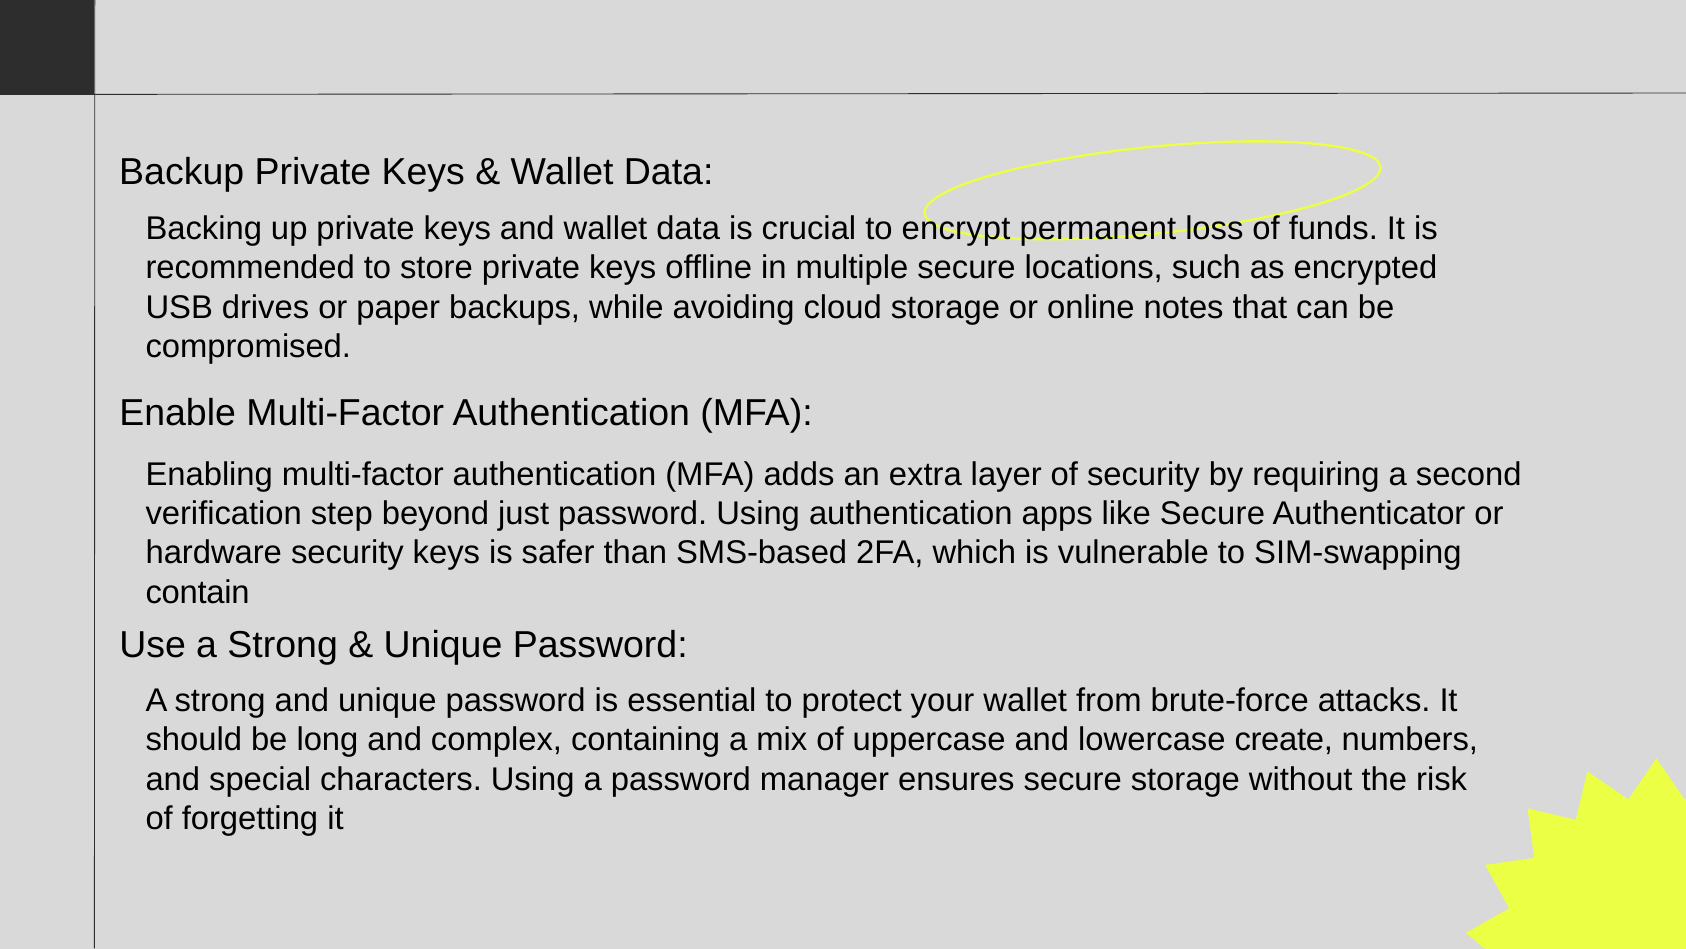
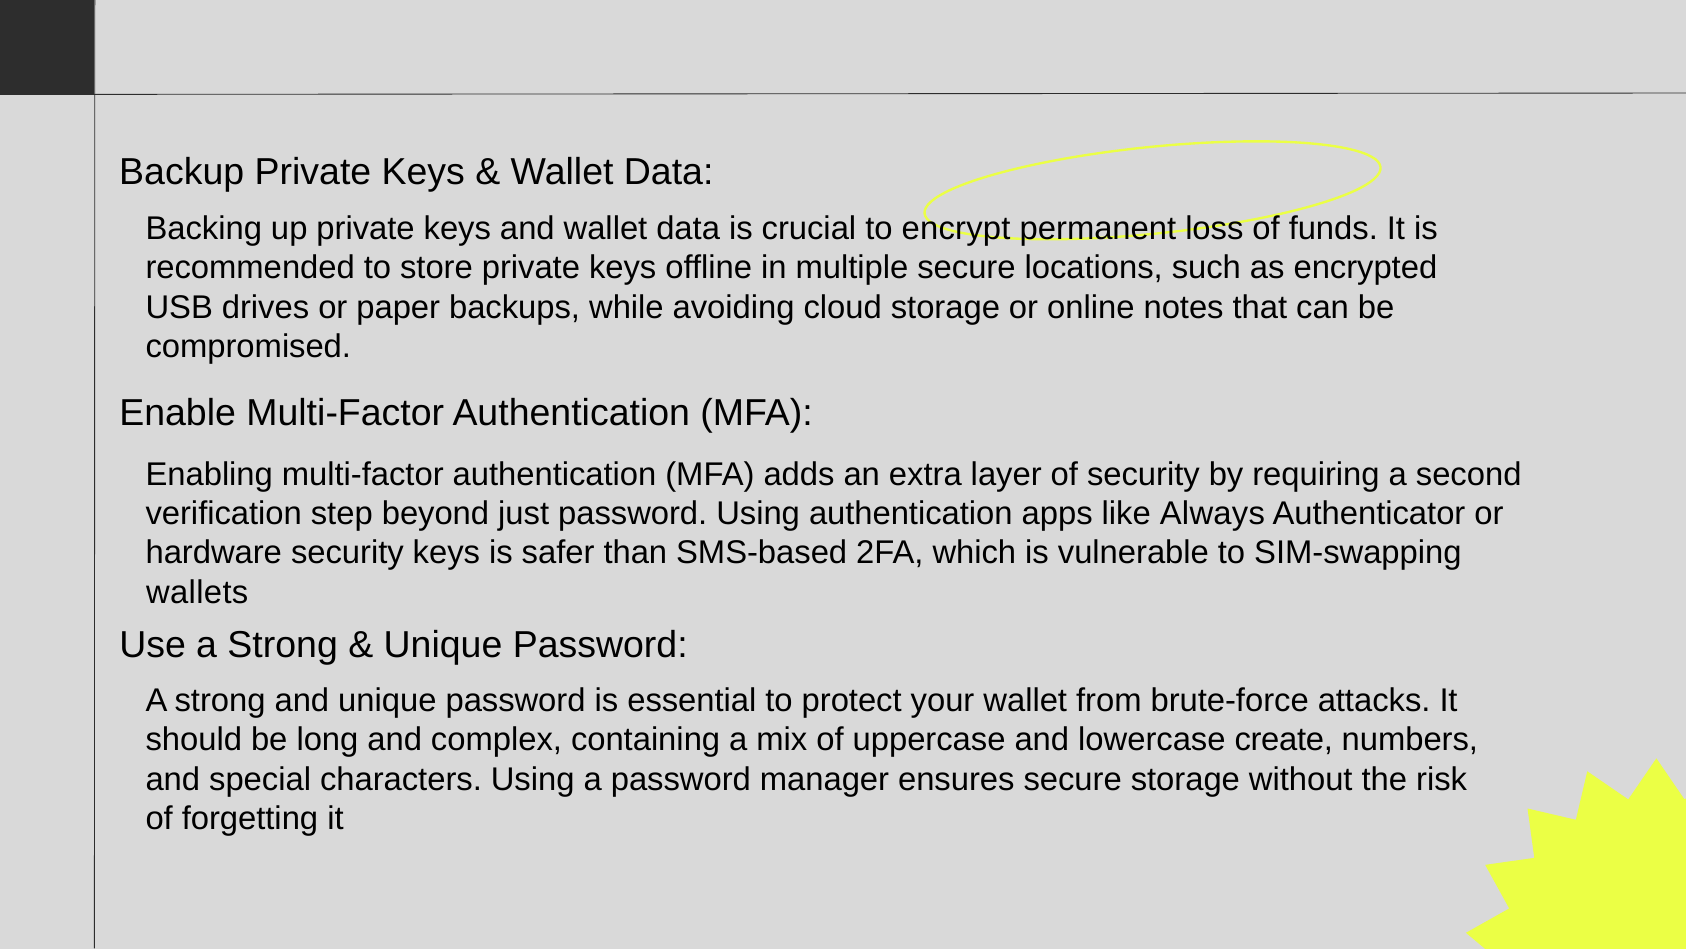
like Secure: Secure -> Always (1212, 513)
contain: contain -> wallets (197, 592)
